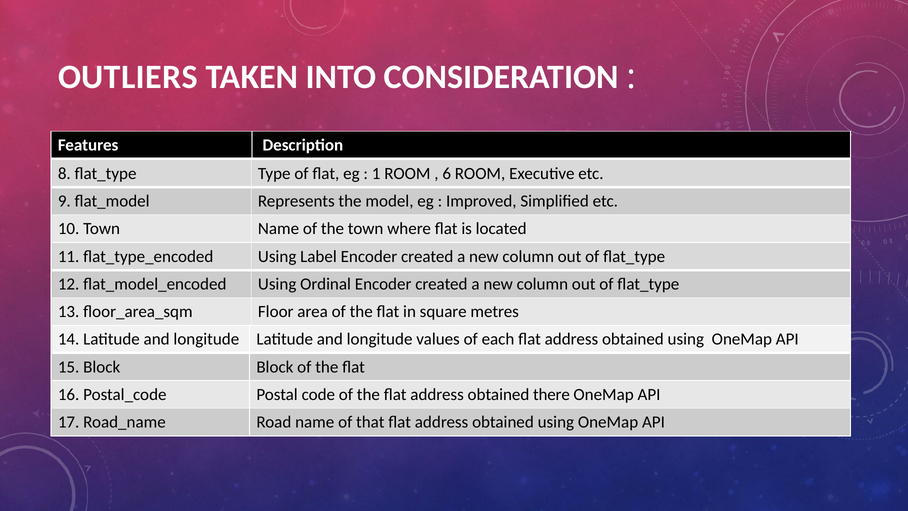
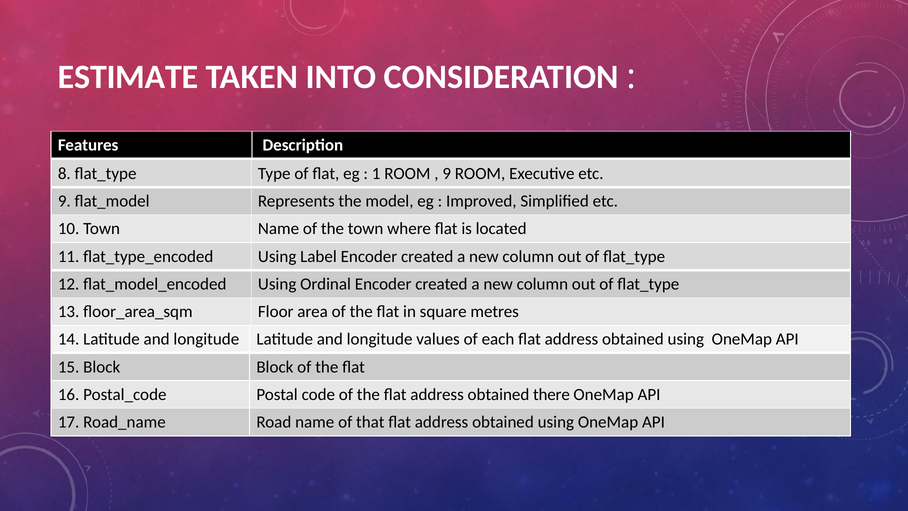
OUTLIERS: OUTLIERS -> ESTIMATE (128, 77)
6: 6 -> 9 (447, 174)
